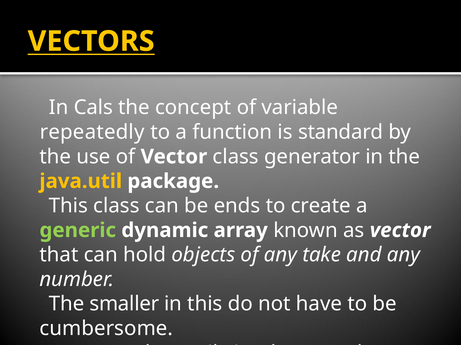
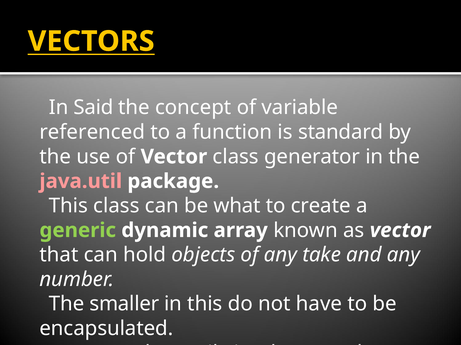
Cals: Cals -> Said (93, 108)
repeatedly: repeatedly -> referenced (92, 132)
java.util colour: yellow -> pink (81, 182)
ends: ends -> what (237, 206)
cumbersome: cumbersome -> encapsulated (106, 329)
